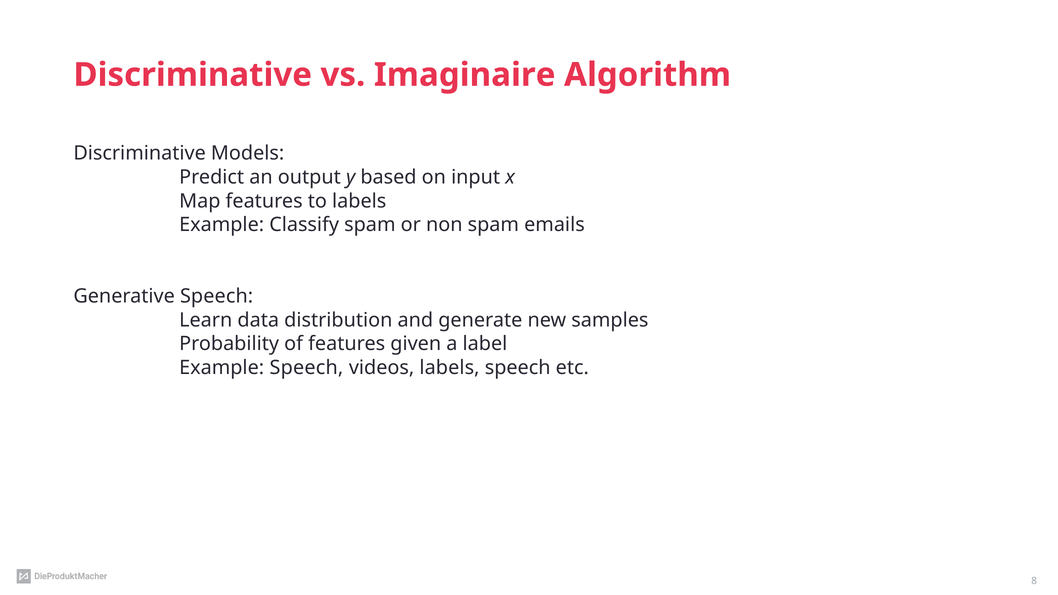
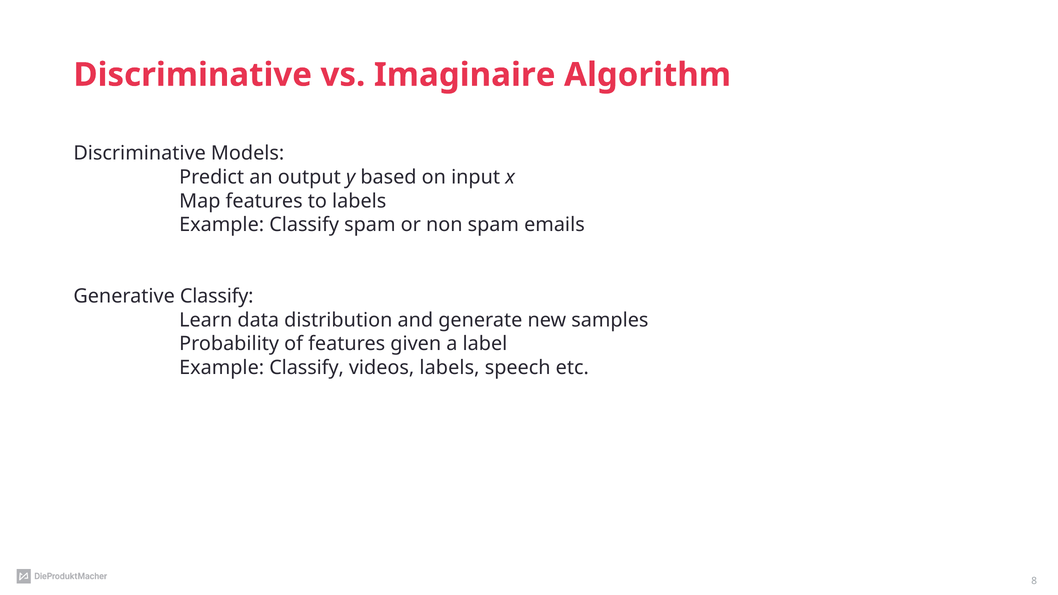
Generative Speech: Speech -> Classify (217, 296)
Speech: Speech -> Classify (307, 368)
